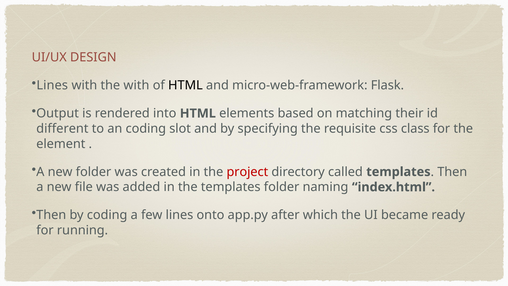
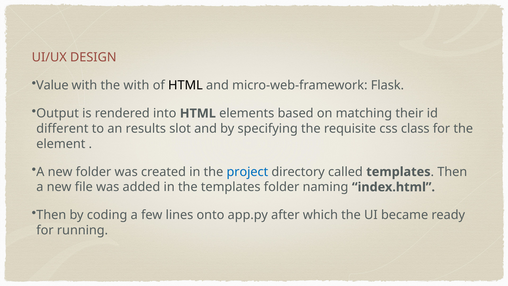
Lines: Lines -> Value (52, 85)
an coding: coding -> results (146, 129)
project colour: red -> blue (247, 172)
